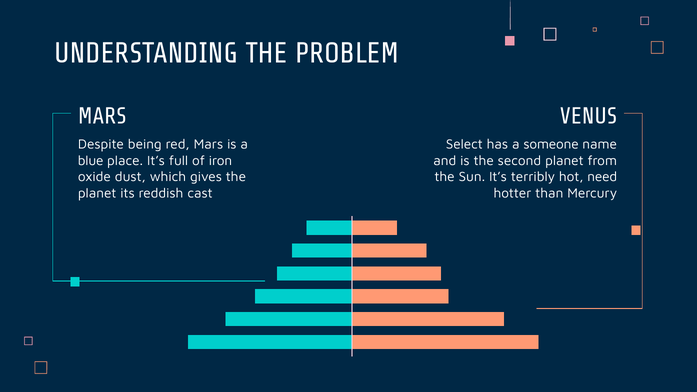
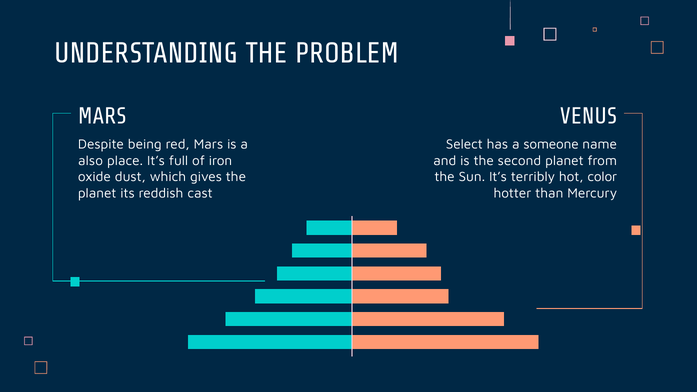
blue: blue -> also (91, 161)
need: need -> color (602, 177)
